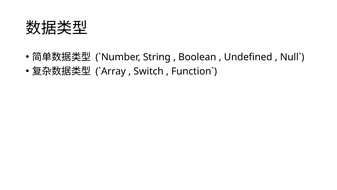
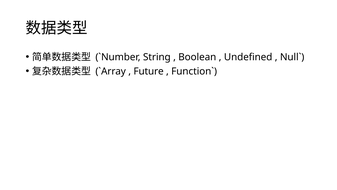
Switch: Switch -> Future (149, 71)
